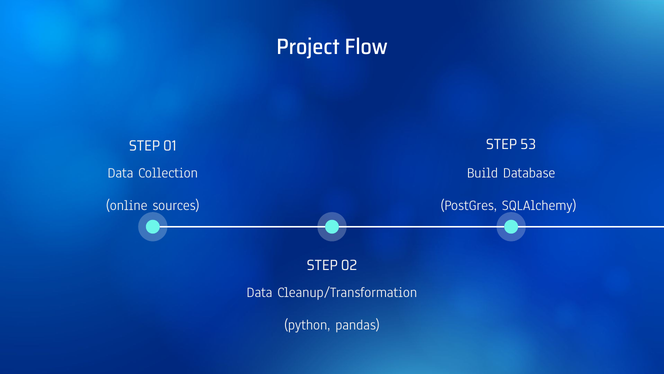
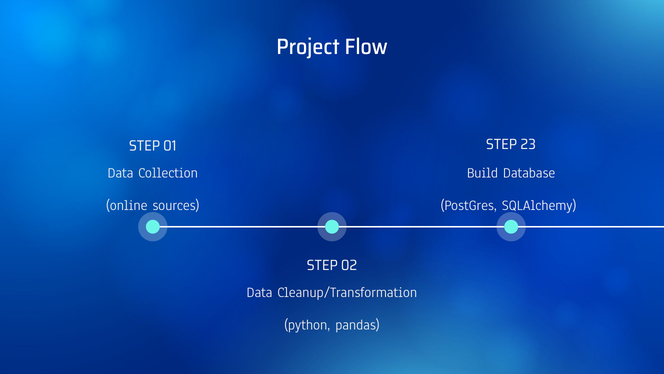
53: 53 -> 23 (528, 144)
